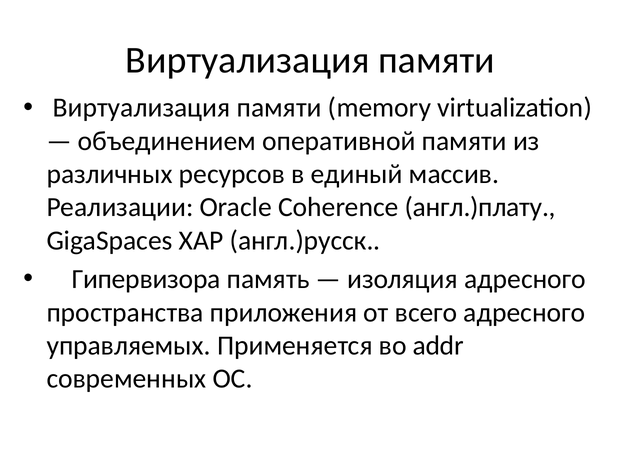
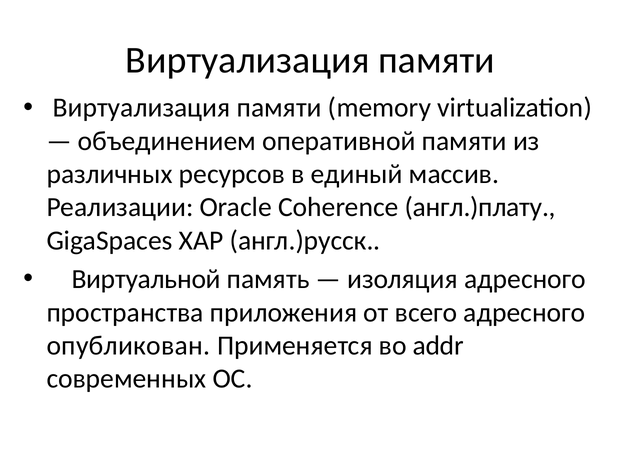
Гипервизора: Гипервизора -> Виртуальной (146, 279)
управляемых: управляемых -> опубликован (128, 345)
